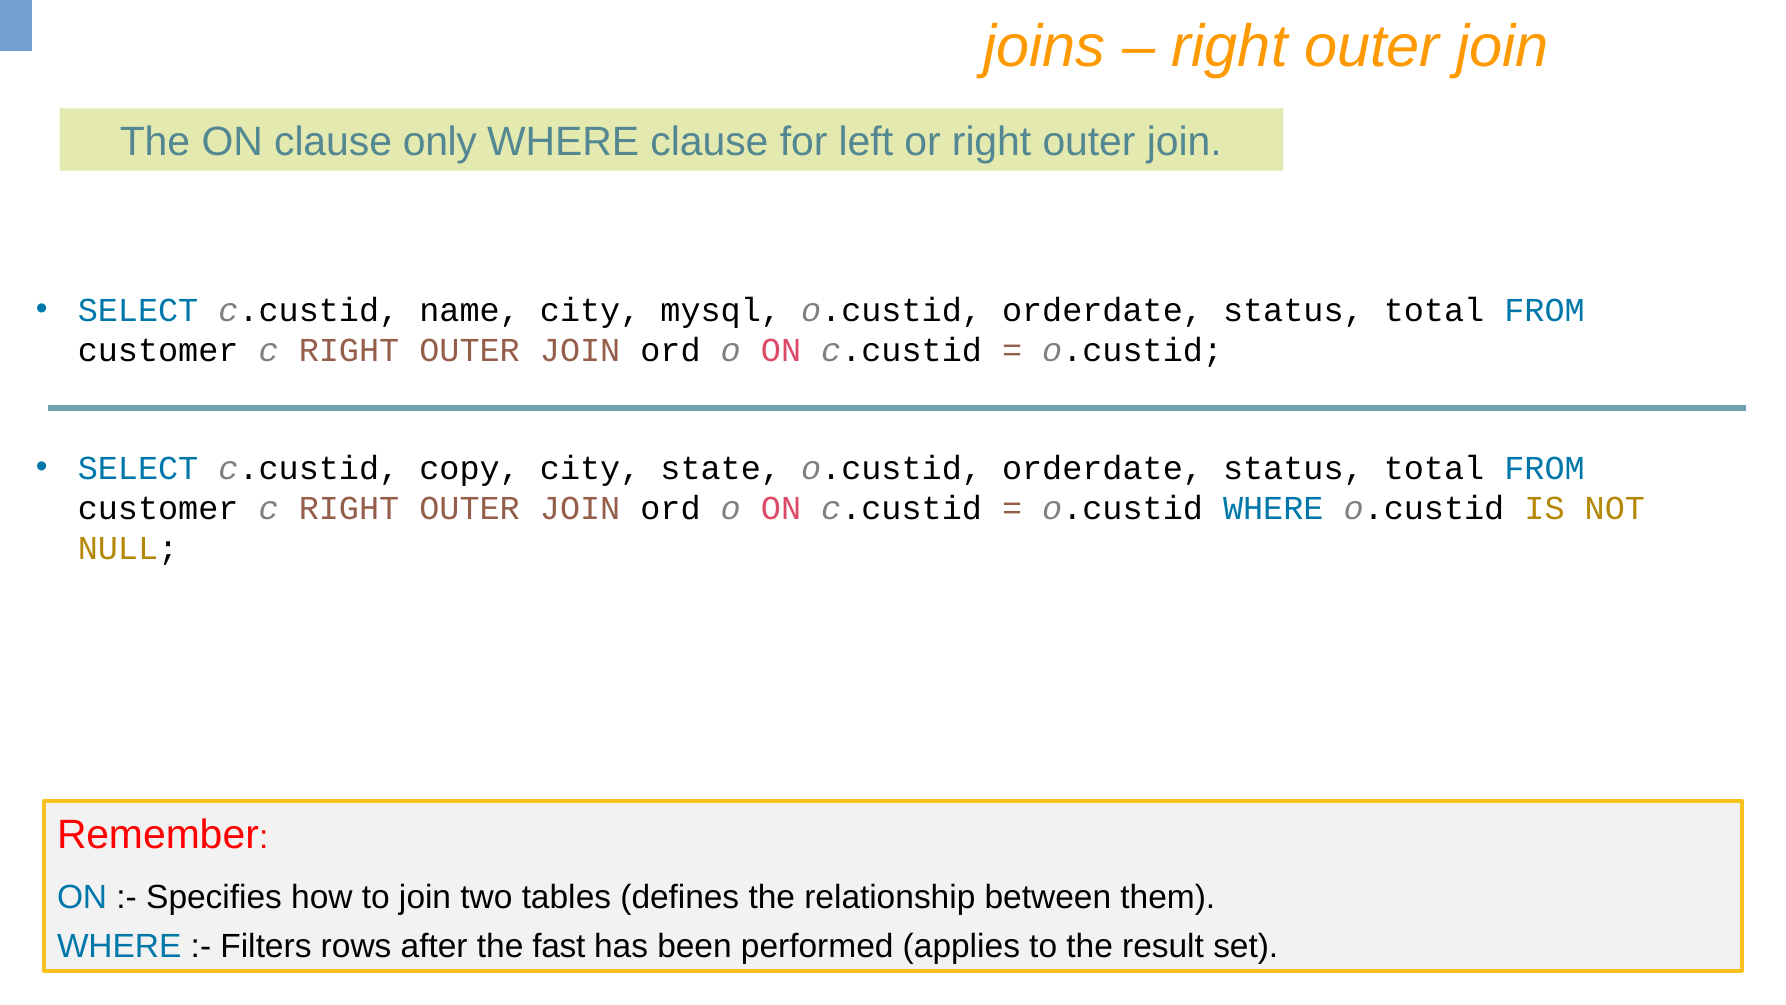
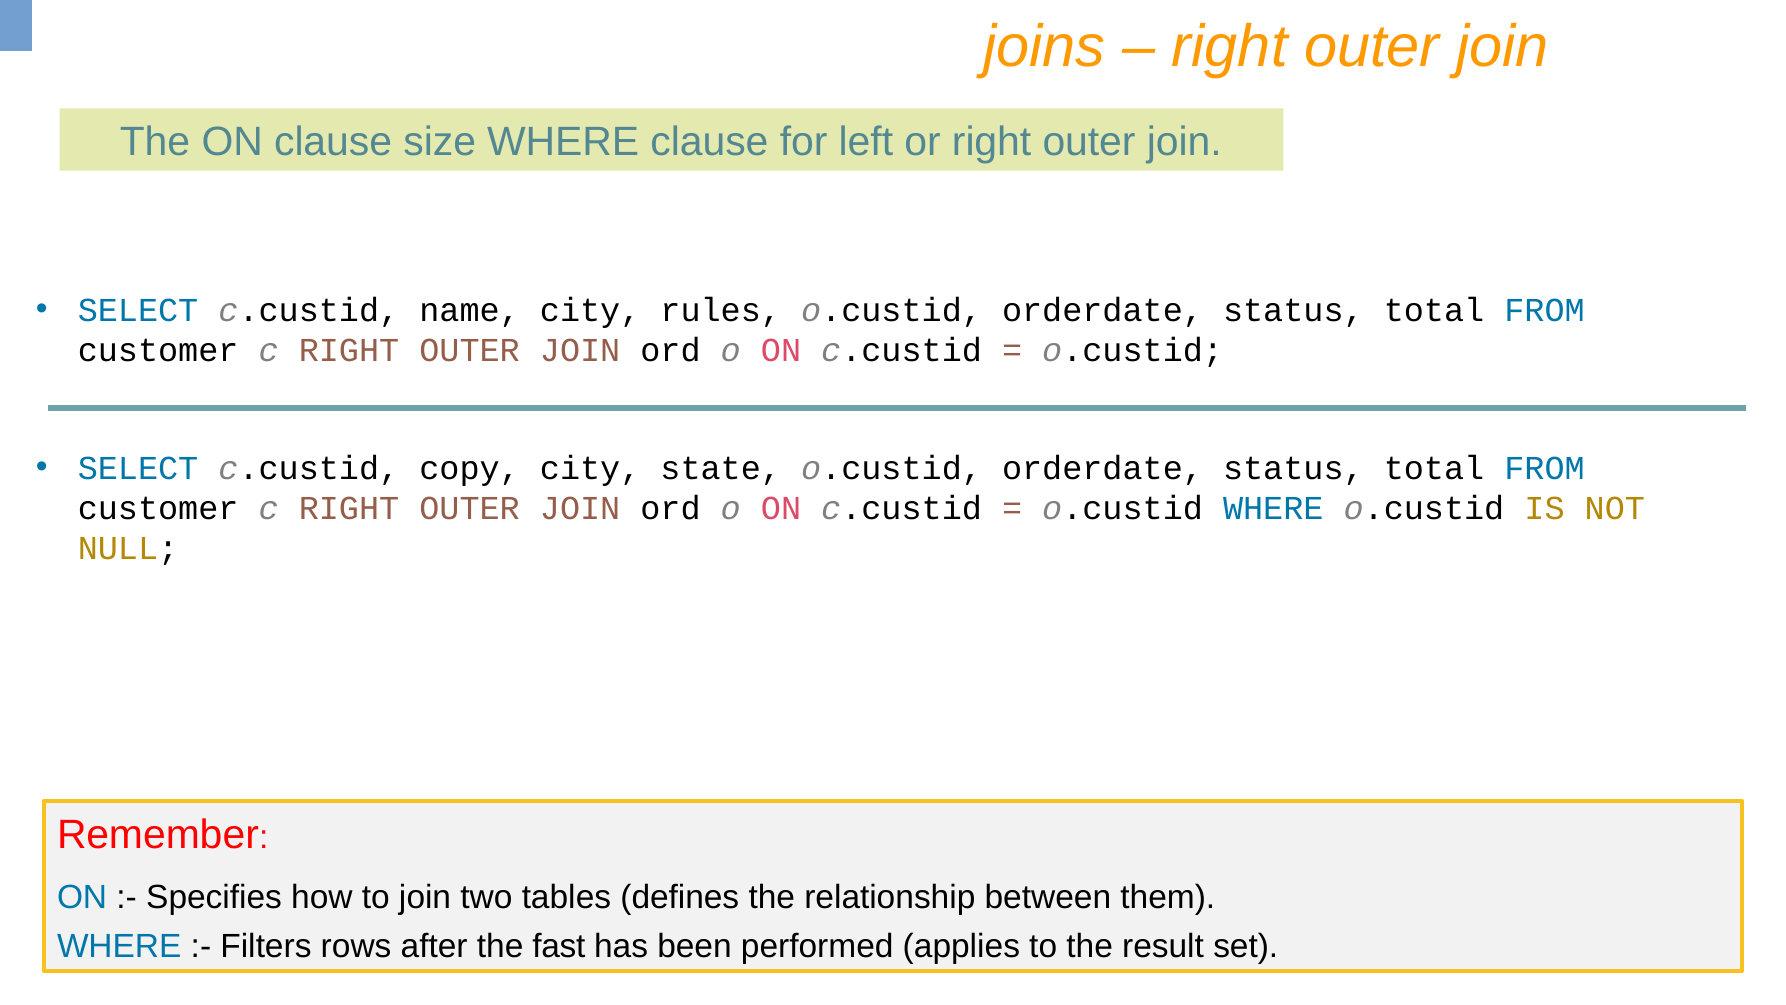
only: only -> size (440, 142)
mysql: mysql -> rules (721, 310)
